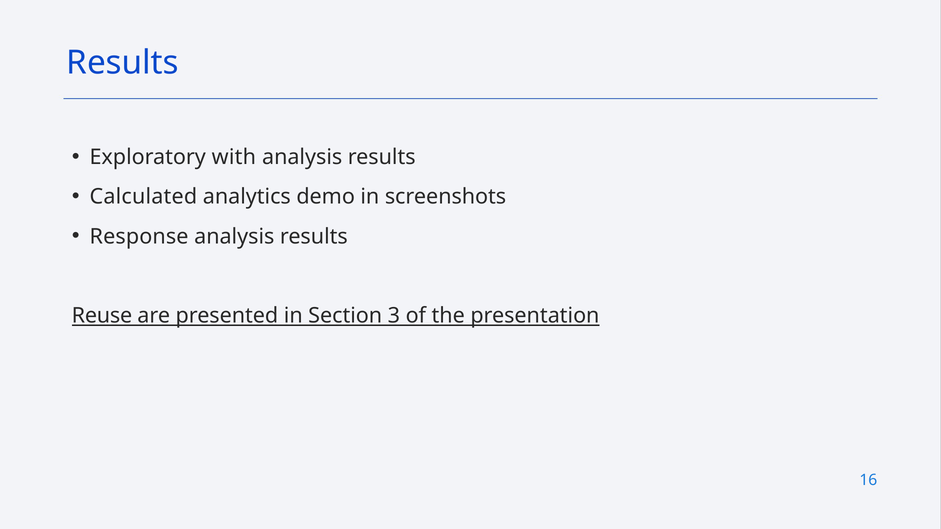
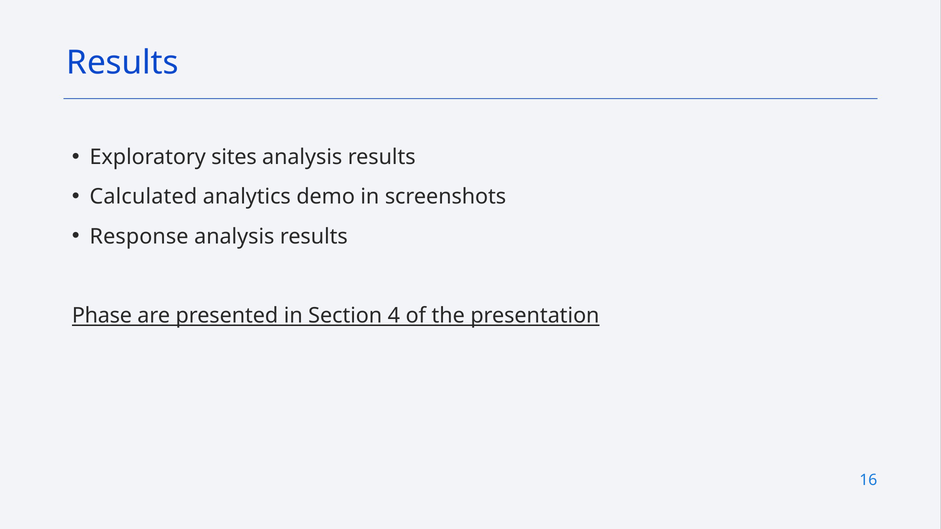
with: with -> sites (234, 157)
Reuse: Reuse -> Phase (102, 316)
3: 3 -> 4 (394, 316)
